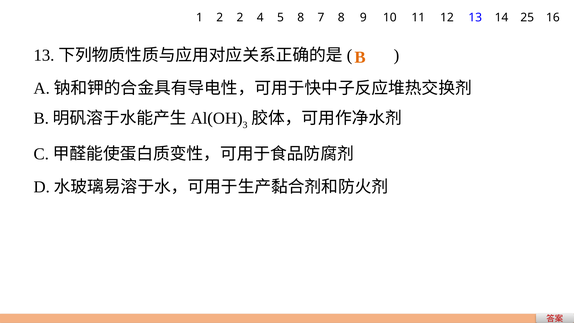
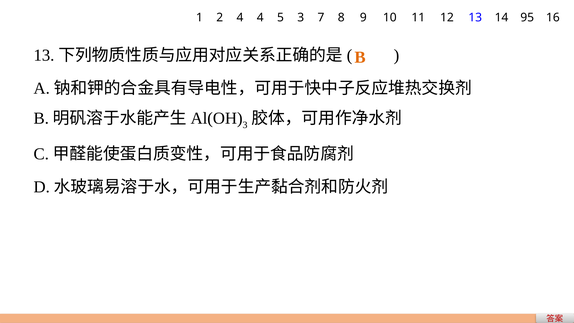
2 2: 2 -> 4 (240, 18)
5 8: 8 -> 3 (301, 18)
25: 25 -> 95 (527, 18)
